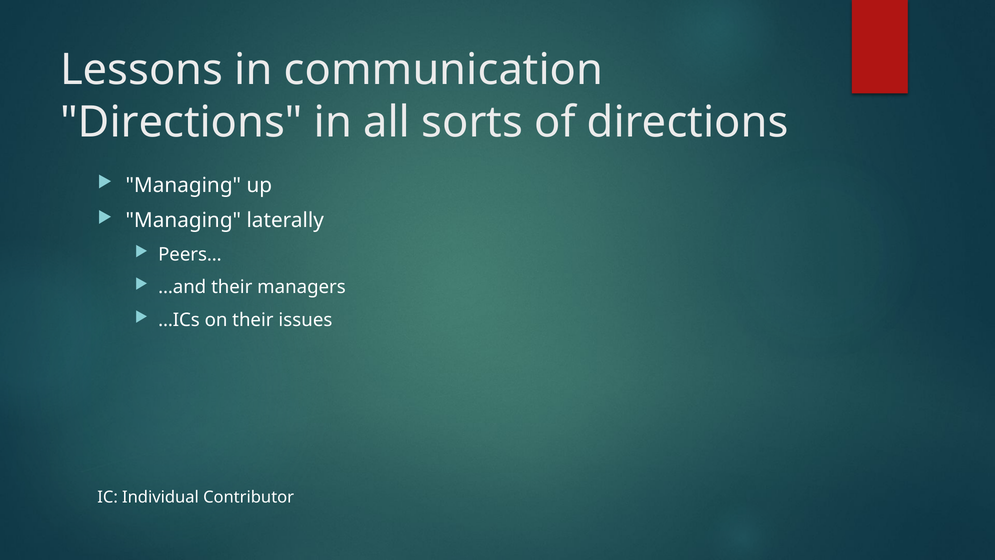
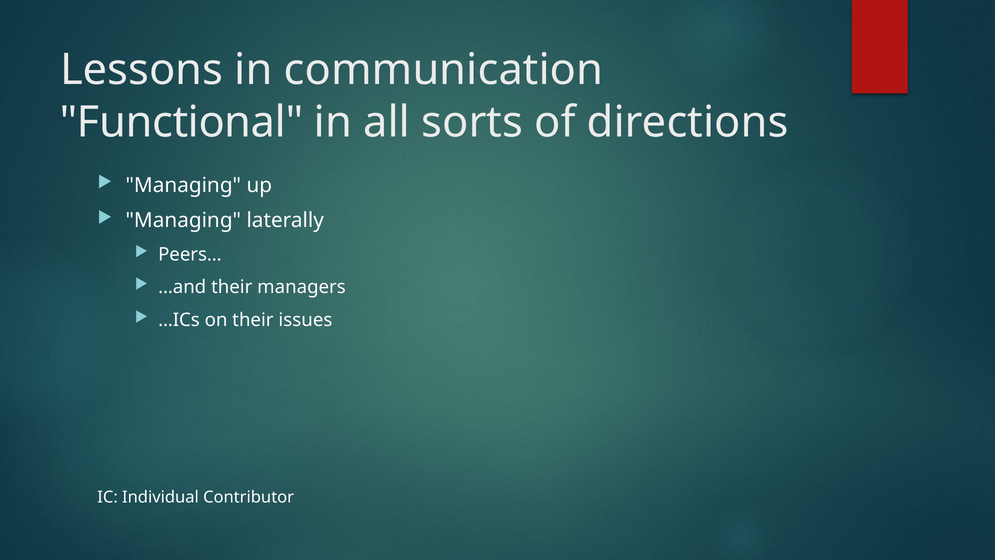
Directions: Directions -> Functional (182, 122)
